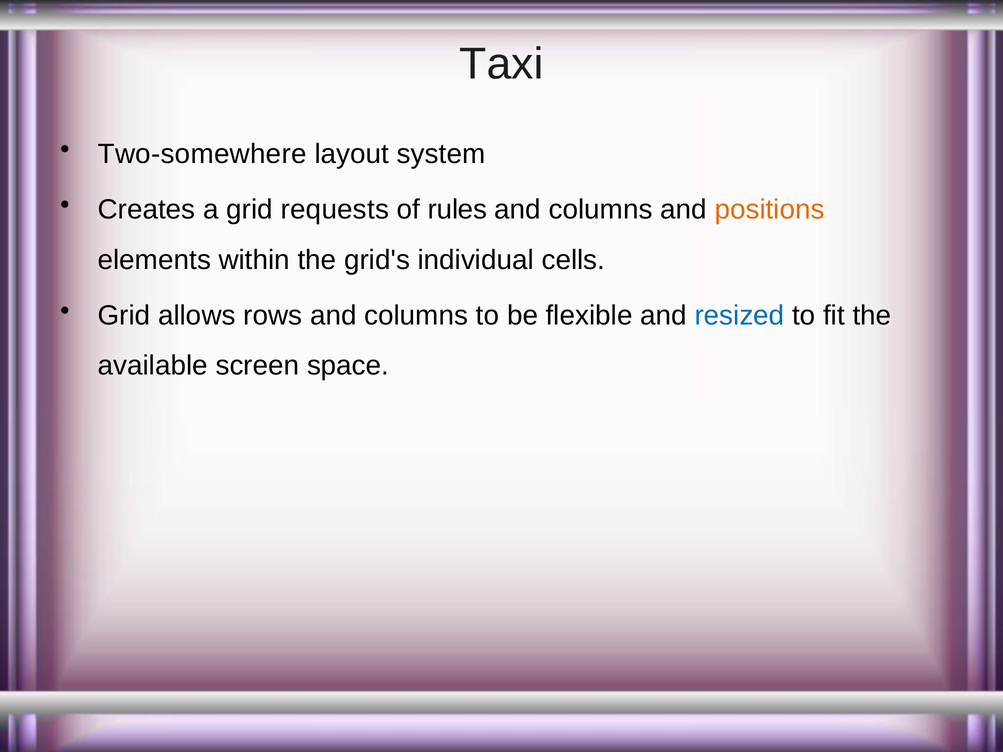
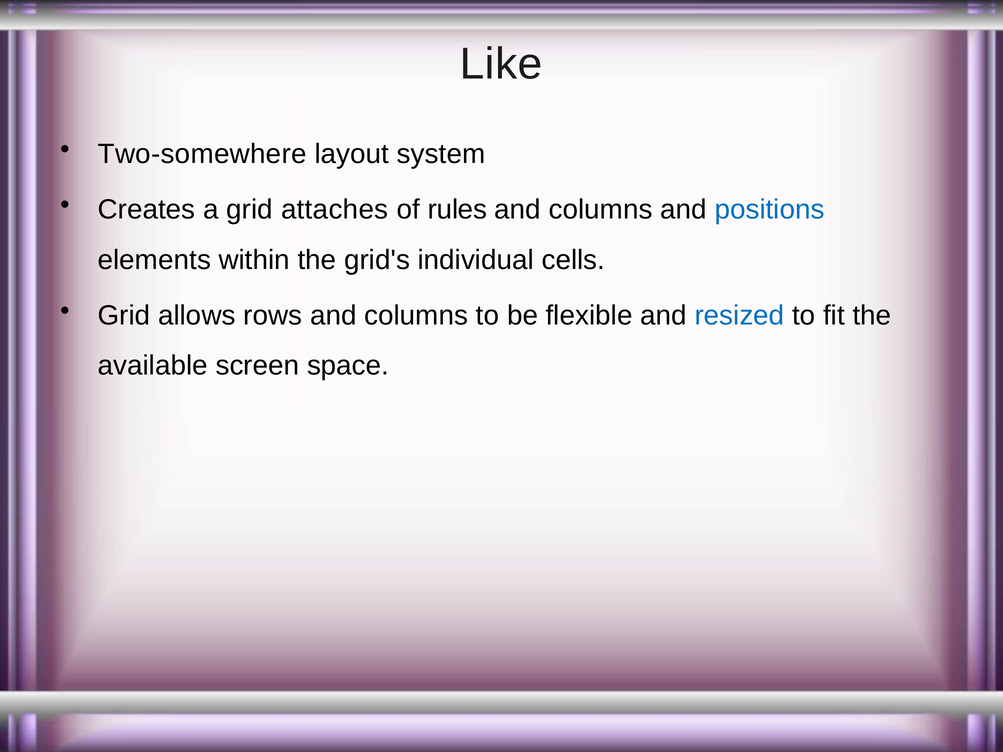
Taxi: Taxi -> Like (501, 64)
requests: requests -> attaches (335, 210)
positions colour: orange -> blue (770, 210)
